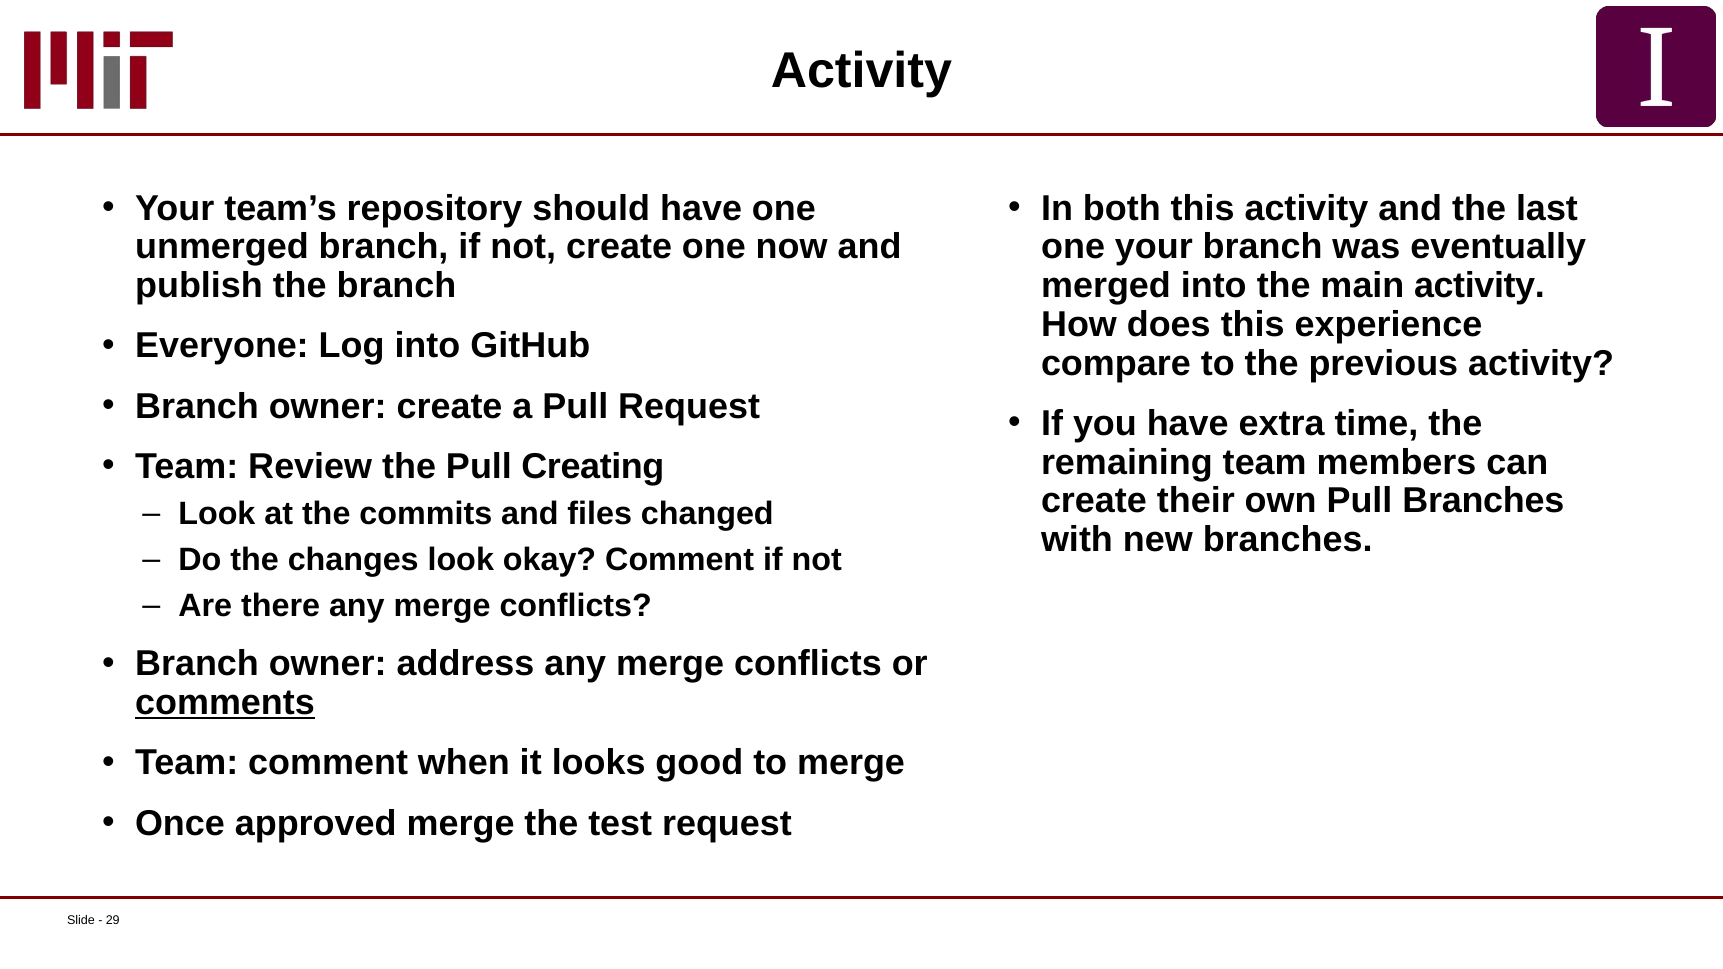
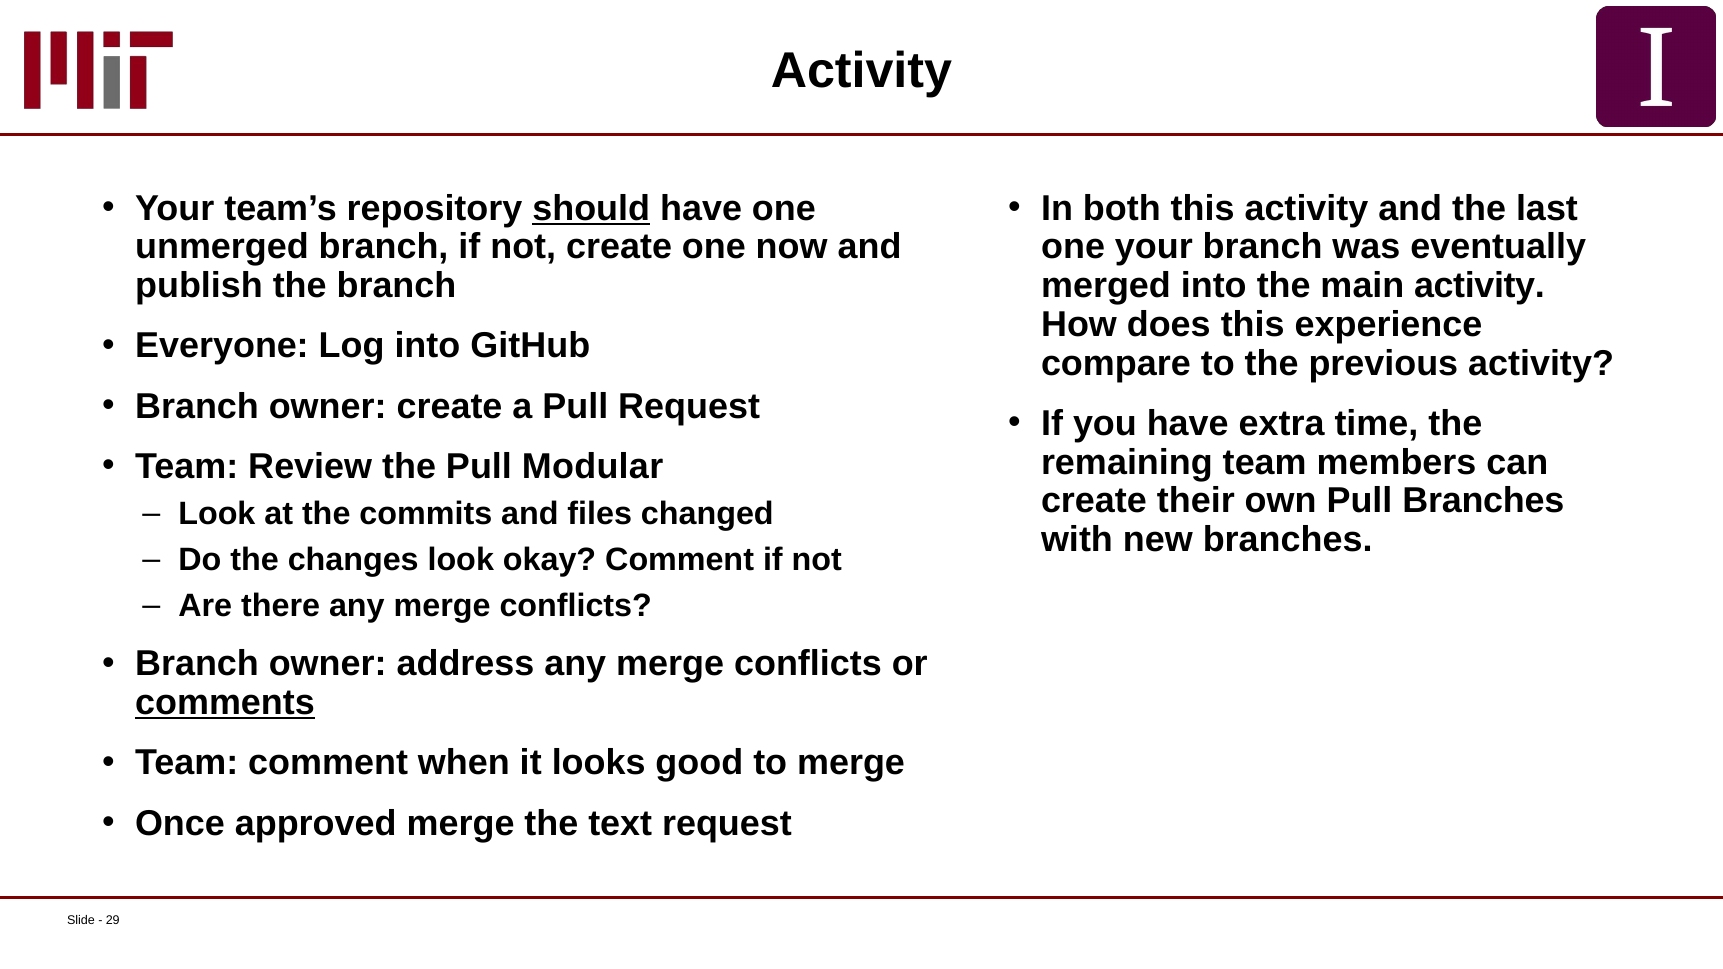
should underline: none -> present (591, 208)
Creating: Creating -> Modular (593, 467)
test: test -> text (620, 823)
